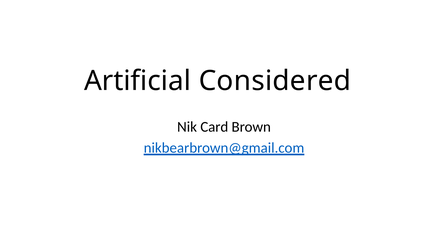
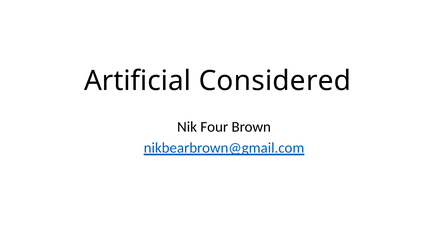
Card: Card -> Four (214, 127)
